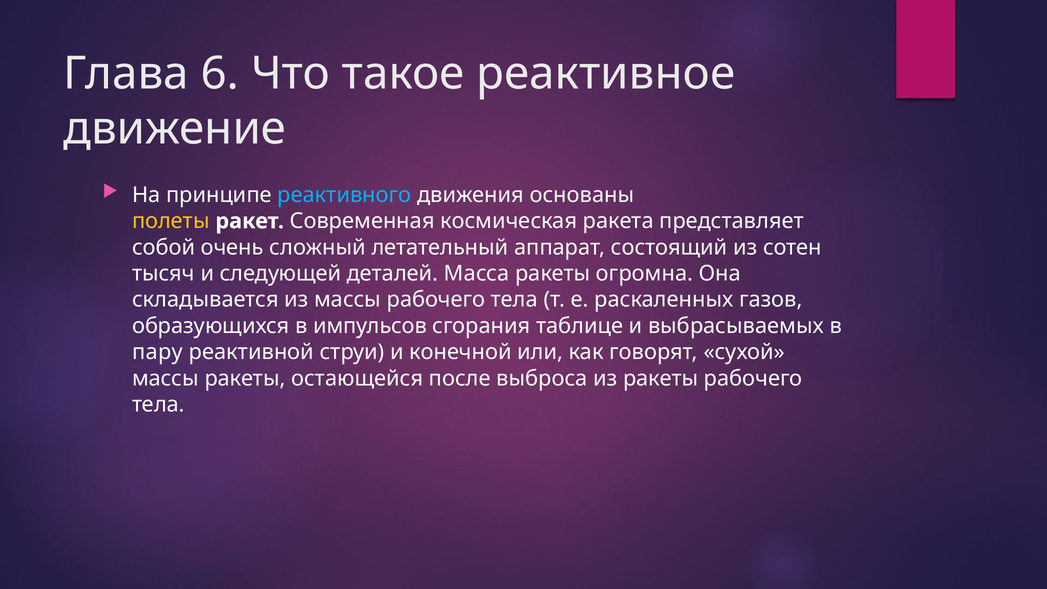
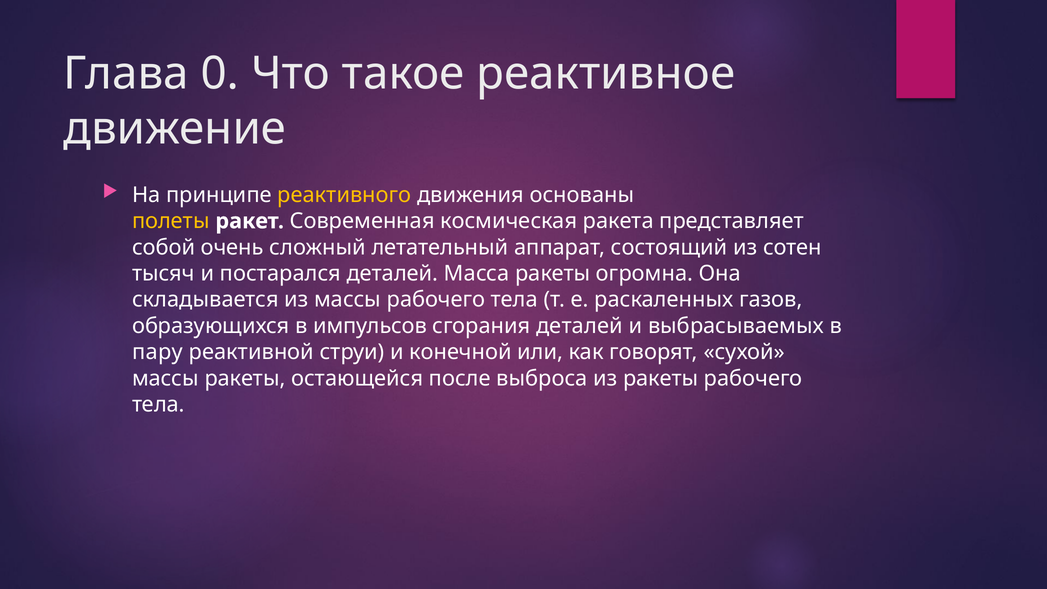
6: 6 -> 0 (220, 74)
реактивного colour: light blue -> yellow (344, 195)
следующей: следующей -> постарался (280, 274)
сгорания таблице: таблице -> деталей (580, 326)
